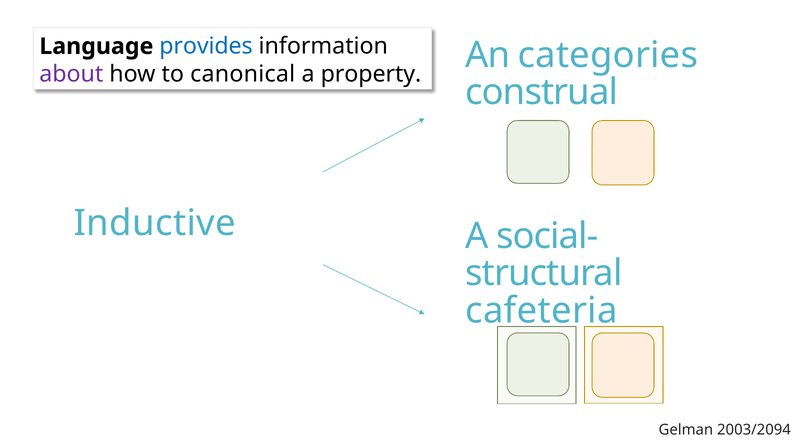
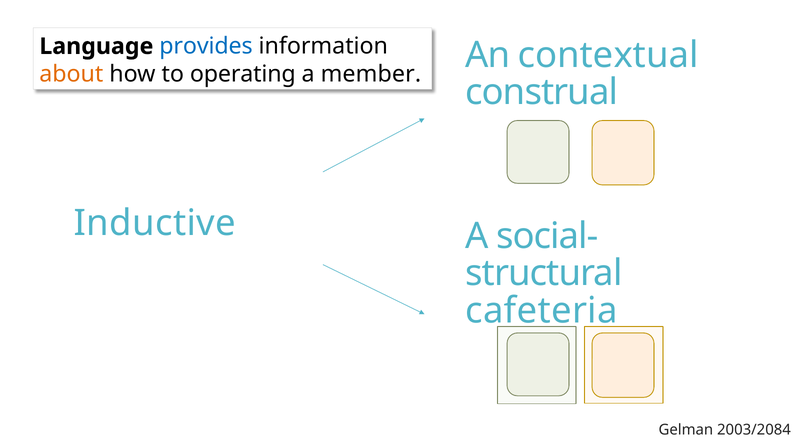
categories: categories -> contextual (608, 55)
about colour: purple -> orange (71, 74)
canonical: canonical -> operating (243, 74)
property: property -> member (371, 74)
2003/2094: 2003/2094 -> 2003/2084 (754, 430)
